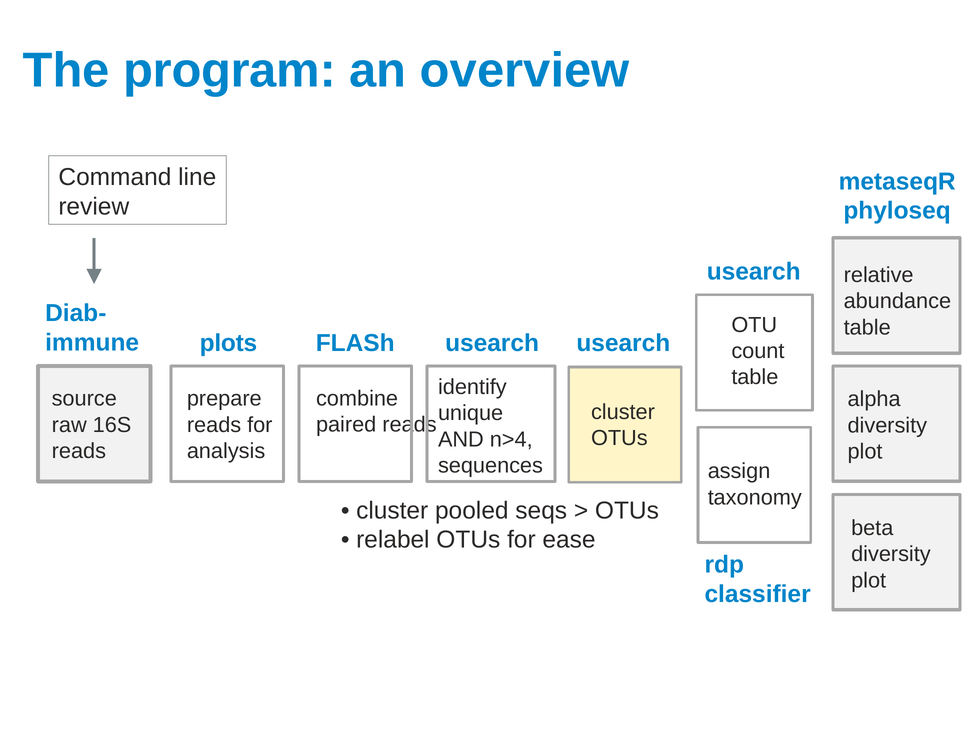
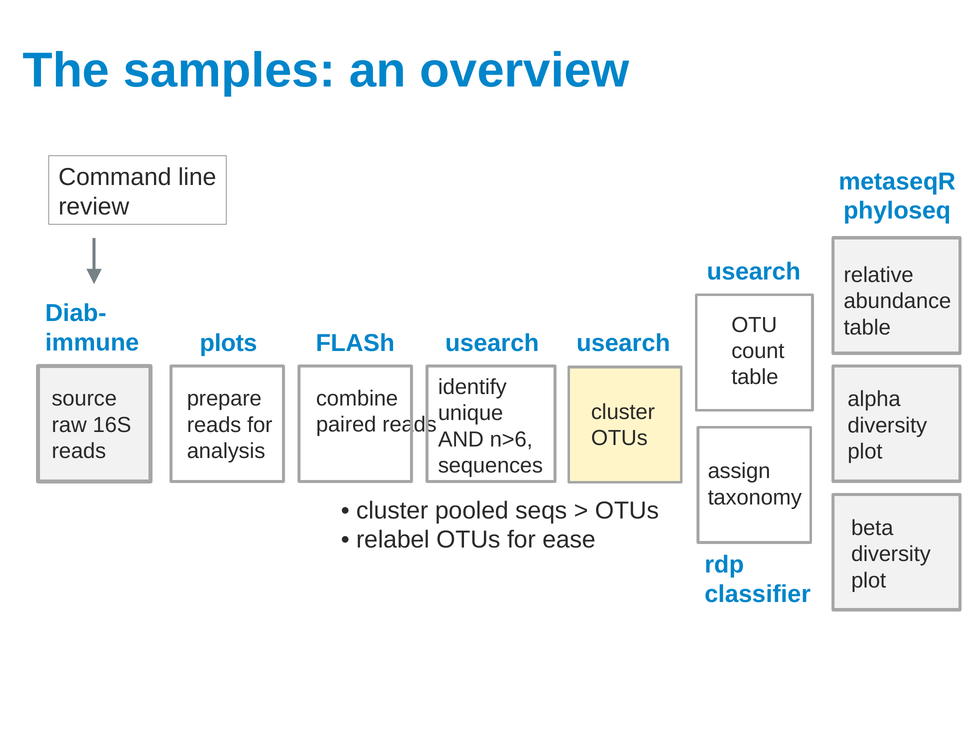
program: program -> samples (229, 71)
n>4: n>4 -> n>6 (511, 439)
